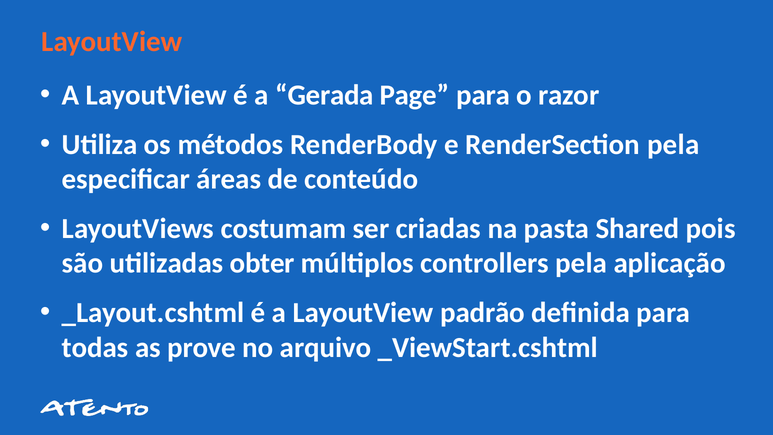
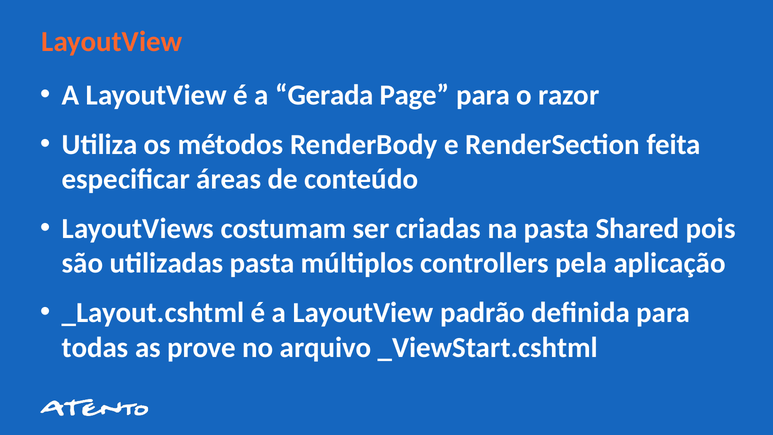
RenderSection pela: pela -> feita (674, 144)
utilizadas obter: obter -> pasta (262, 263)
